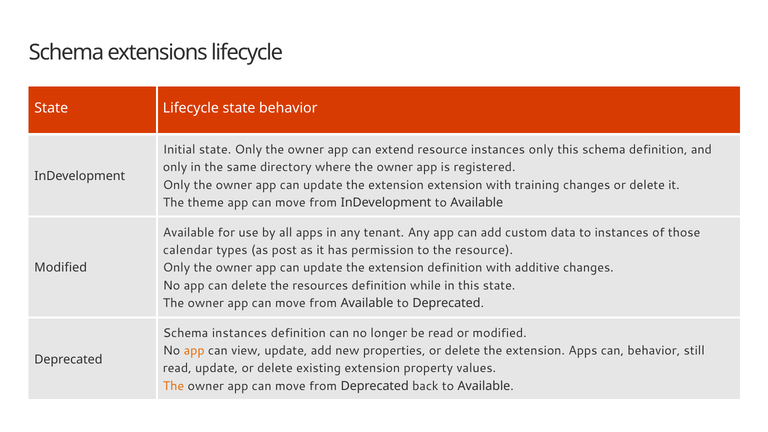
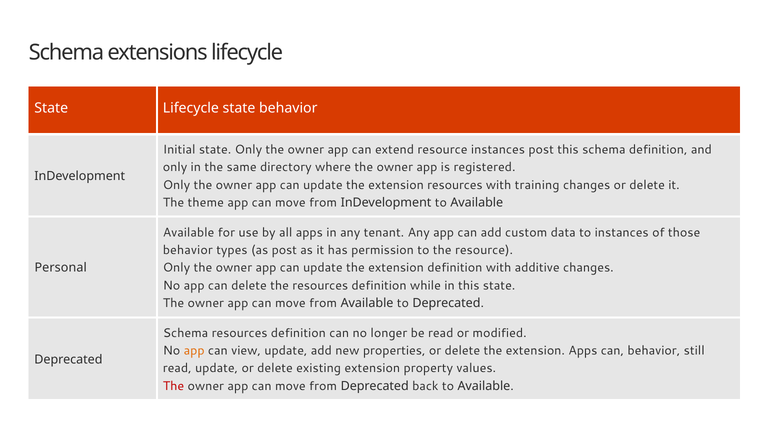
instances only: only -> post (541, 150)
extension extension: extension -> resources (455, 185)
calendar: calendar -> behavior (188, 250)
Modified: Modified -> Personal (61, 268)
Schema instances: instances -> resources (240, 333)
The colour: orange -> red (173, 386)
